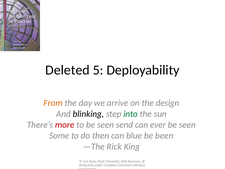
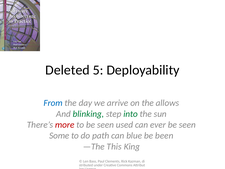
From colour: orange -> blue (53, 103)
design: design -> allows (167, 103)
blinking colour: black -> green (88, 114)
send: send -> used (125, 125)
then: then -> path (101, 135)
—The Rick: Rick -> This (114, 146)
